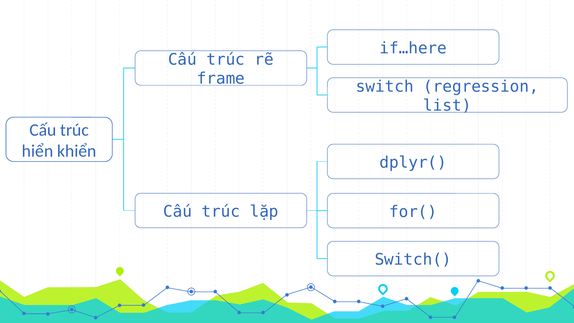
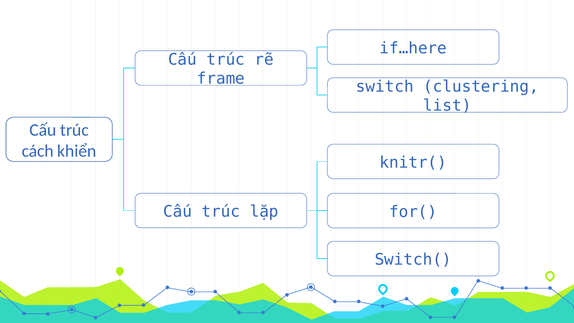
regression: regression -> clustering (481, 87)
hiển: hiển -> cách (38, 151)
dplyr(: dplyr( -> knitr( (413, 163)
